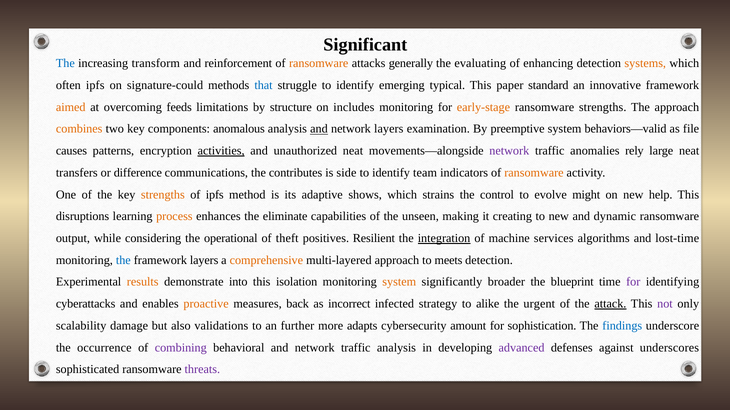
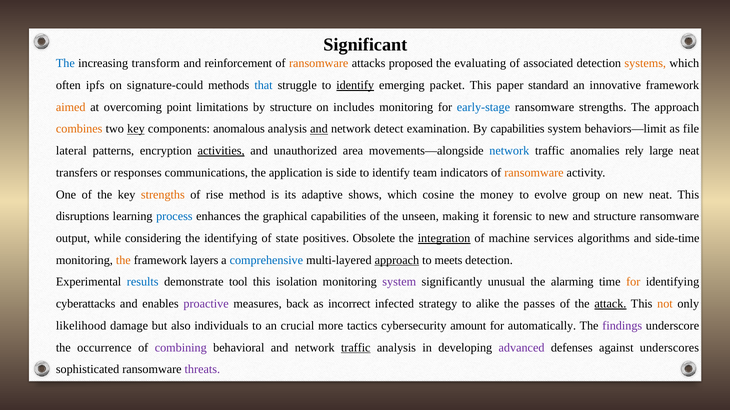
generally: generally -> proposed (411, 63)
enhancing: enhancing -> associated (548, 63)
identify underline: none -> present (355, 85)
typical: typical -> packet (447, 85)
feeds: feeds -> point (179, 107)
early-stage colour: orange -> blue (483, 107)
key underline: none -> present (136, 129)
network layers: layers -> detect (389, 129)
By preemptive: preemptive -> capabilities (518, 129)
behaviors—valid: behaviors—valid -> behaviors—limit (626, 129)
causes: causes -> lateral (71, 151)
unauthorized neat: neat -> area (353, 151)
network colour: purple -> blue (509, 151)
difference: difference -> responses (138, 173)
contributes: contributes -> application (296, 173)
of ipfs: ipfs -> rise (215, 195)
strains: strains -> cosine (438, 195)
control: control -> money (497, 195)
might: might -> group (586, 195)
new help: help -> neat (661, 195)
process colour: orange -> blue (174, 217)
eliminate: eliminate -> graphical (285, 217)
creating: creating -> forensic (512, 217)
and dynamic: dynamic -> structure (615, 217)
the operational: operational -> identifying (231, 239)
theft: theft -> state (287, 239)
Resilient: Resilient -> Obsolete (374, 239)
lost-time: lost-time -> side-time (677, 239)
the colour: blue -> orange (123, 261)
comprehensive colour: orange -> blue (266, 261)
approach underline: none -> present (397, 261)
results colour: orange -> blue (143, 282)
into: into -> tool (238, 282)
system colour: orange -> purple (399, 282)
broader: broader -> unusual (506, 282)
blueprint: blueprint -> alarming (572, 282)
for colour: purple -> orange (633, 282)
proactive colour: orange -> purple (206, 304)
urgent: urgent -> passes (539, 304)
not colour: purple -> orange (665, 304)
scalability: scalability -> likelihood (81, 326)
validations: validations -> individuals (221, 326)
further: further -> crucial (297, 326)
adapts: adapts -> tactics (362, 326)
sophistication: sophistication -> automatically (542, 326)
findings colour: blue -> purple (622, 326)
traffic underline: none -> present (356, 348)
